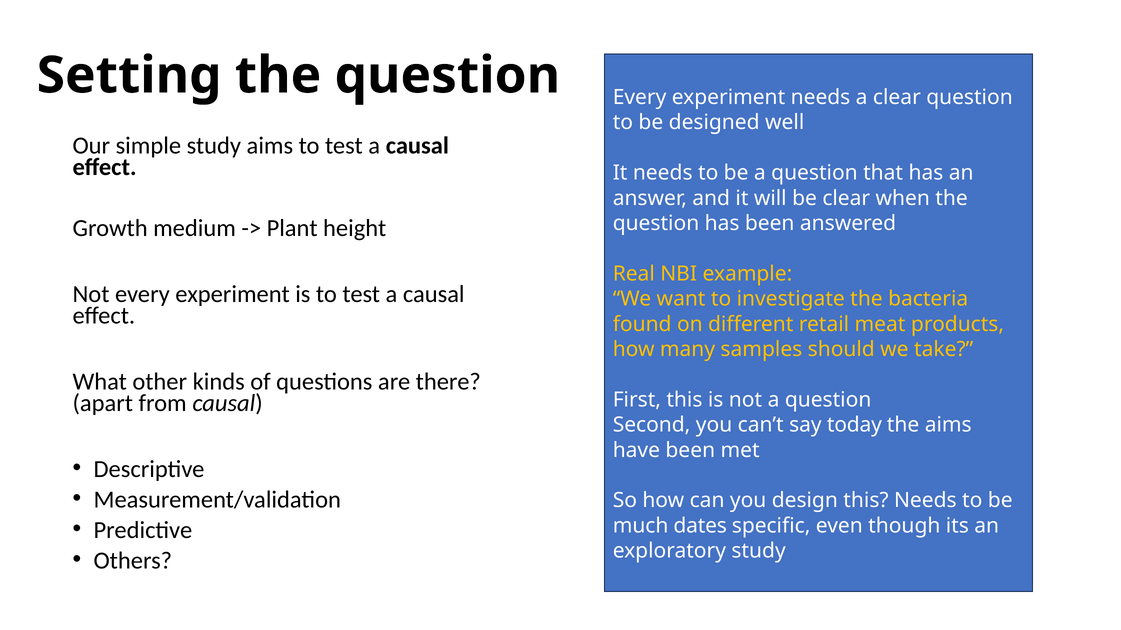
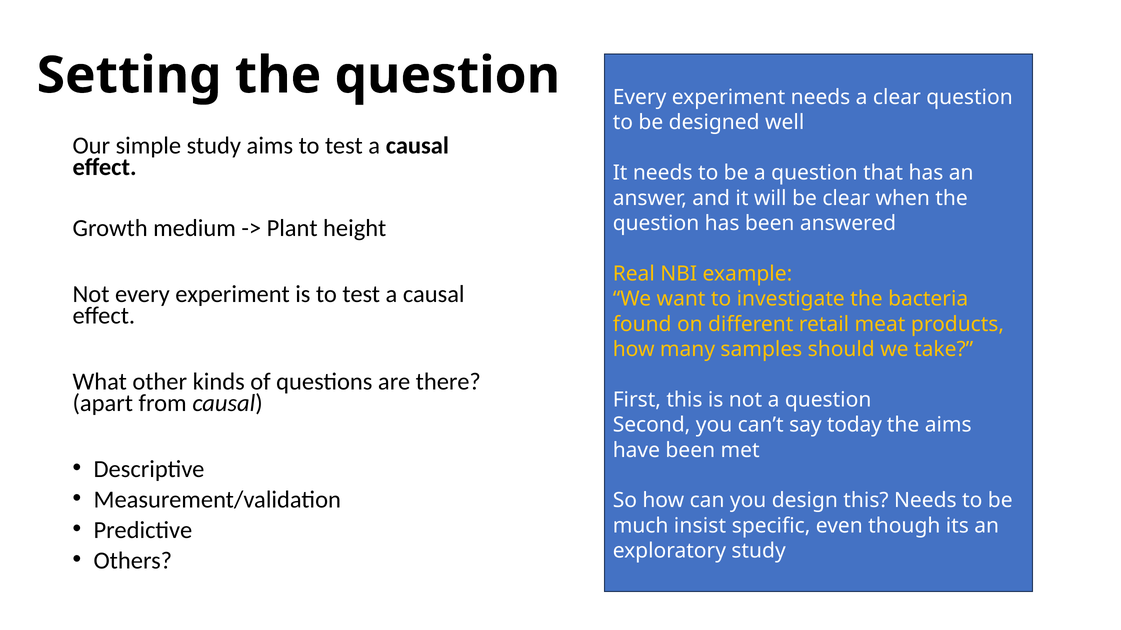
dates: dates -> insist (700, 526)
